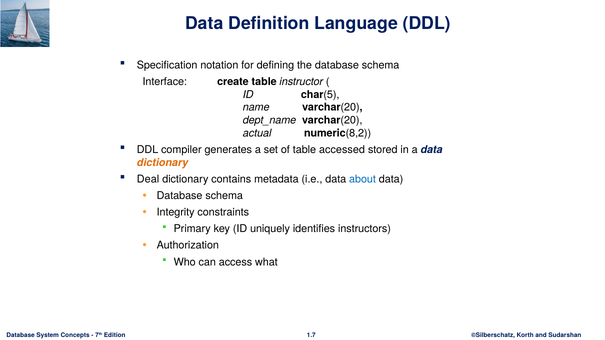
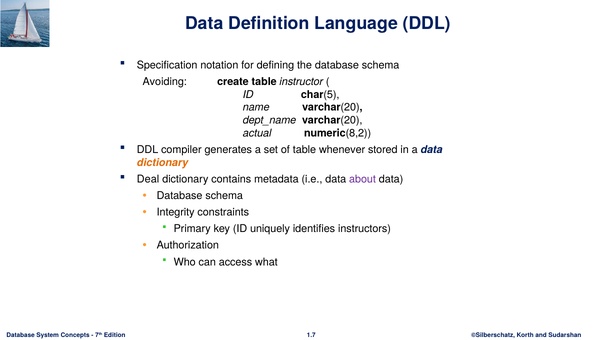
Interface: Interface -> Avoiding (165, 82)
accessed: accessed -> whenever (342, 150)
about colour: blue -> purple (363, 179)
